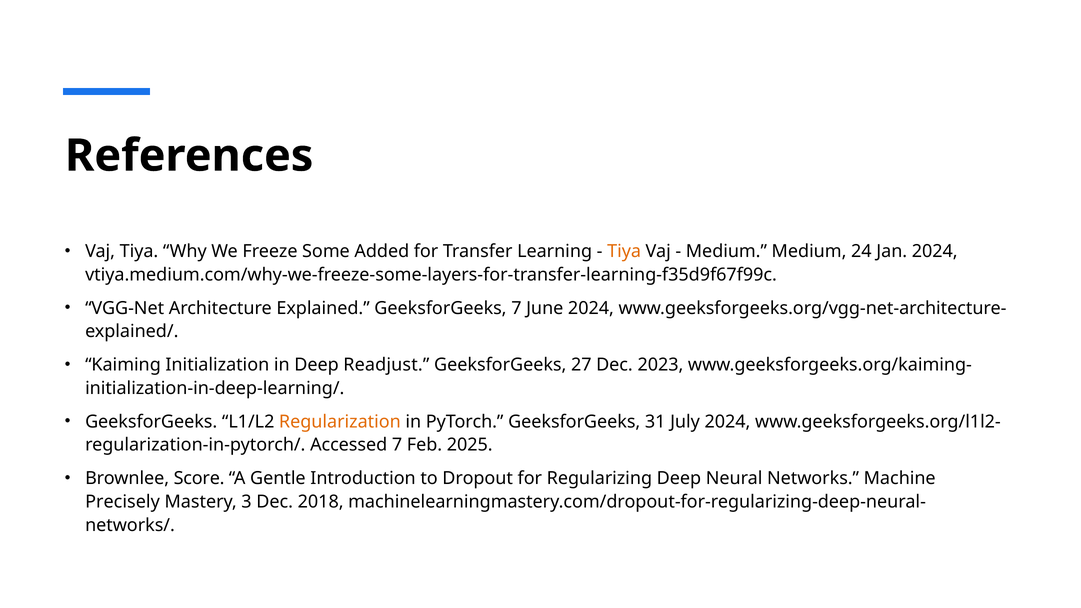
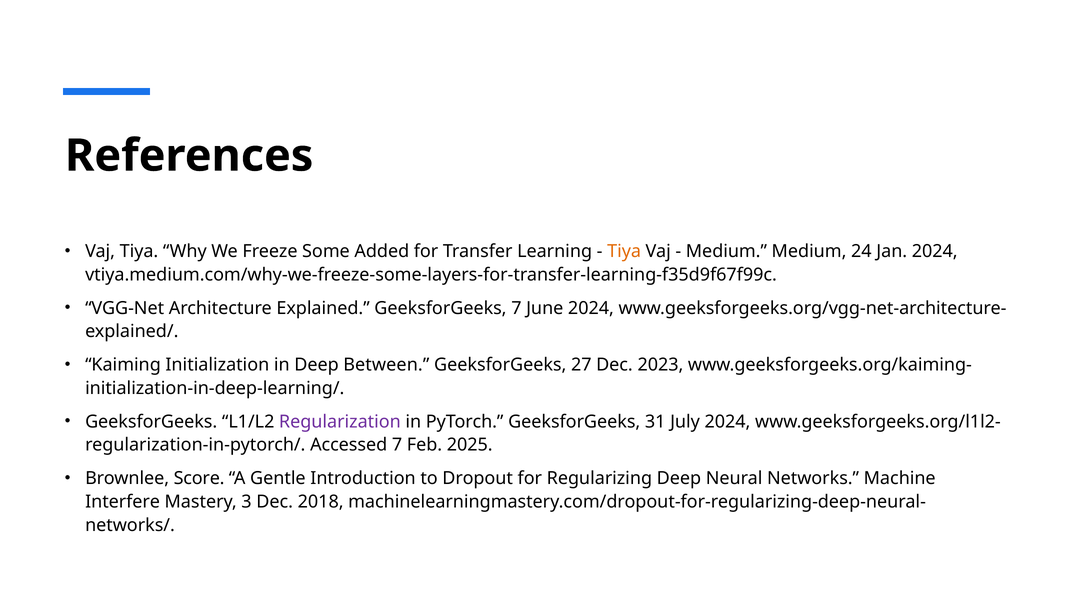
Readjust: Readjust -> Between (386, 365)
Regularization colour: orange -> purple (340, 422)
Precisely: Precisely -> Interfere (123, 502)
